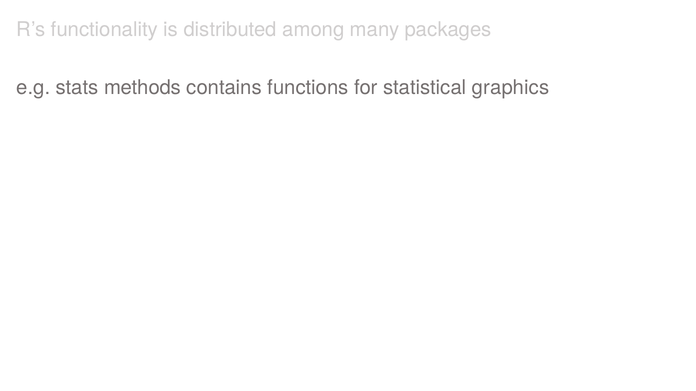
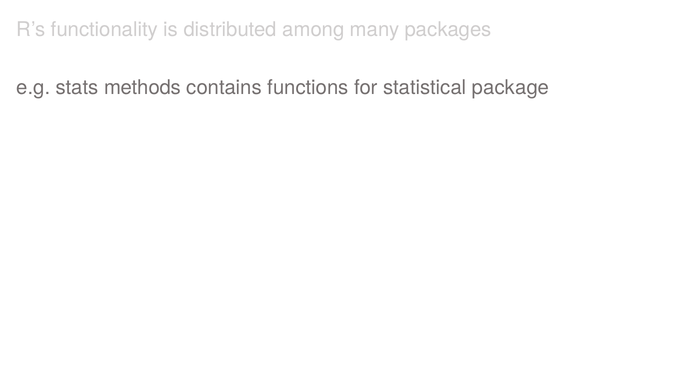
graphics: graphics -> package (511, 88)
